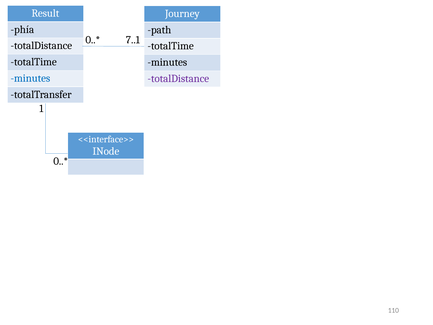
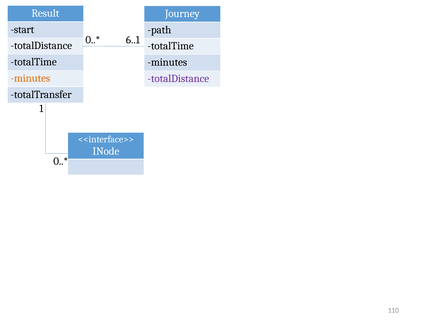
phía: phía -> start (22, 29)
7..1: 7..1 -> 6..1 (133, 40)
minutes colour: blue -> orange (30, 78)
